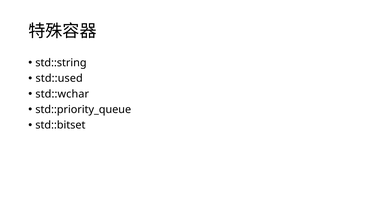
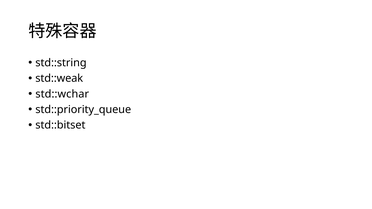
std::used: std::used -> std::weak (59, 78)
